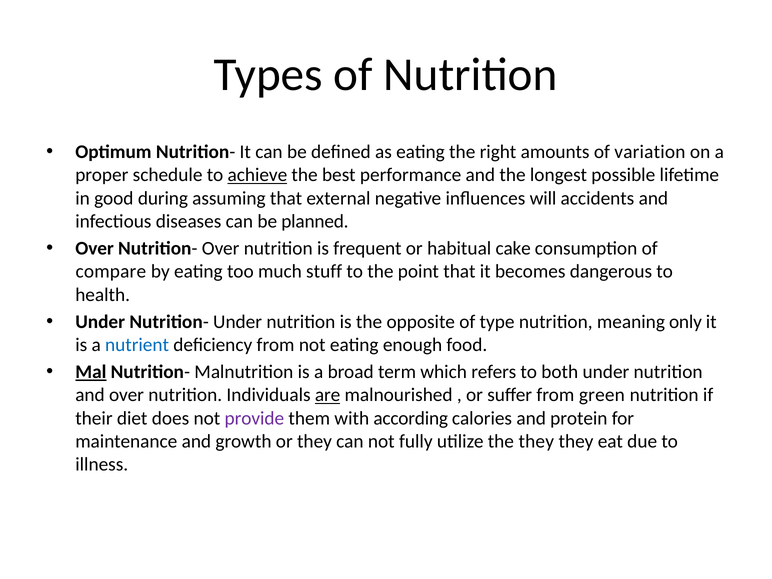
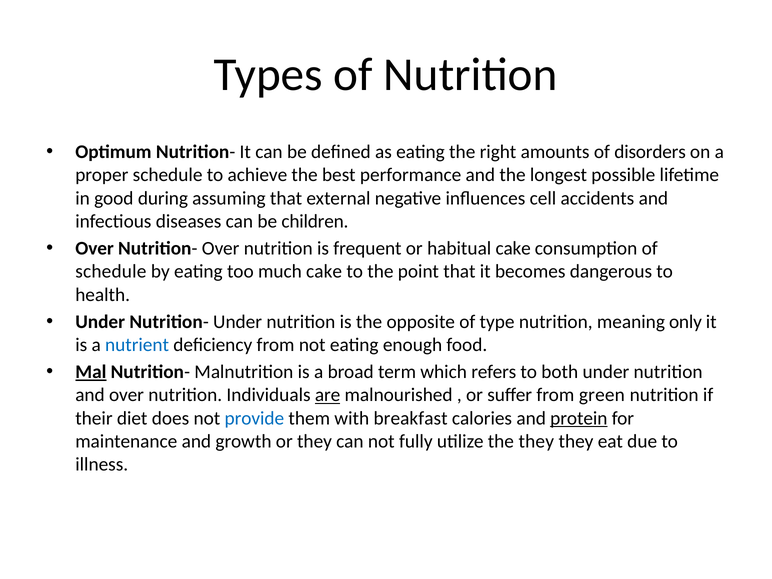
variation: variation -> disorders (650, 152)
achieve underline: present -> none (257, 175)
will: will -> cell (543, 198)
planned: planned -> children (315, 221)
compare: compare -> schedule (111, 272)
much stuff: stuff -> cake (324, 272)
provide colour: purple -> blue (254, 418)
according: according -> breakfast (411, 418)
protein underline: none -> present (579, 418)
